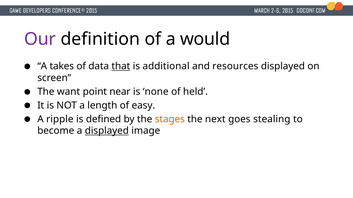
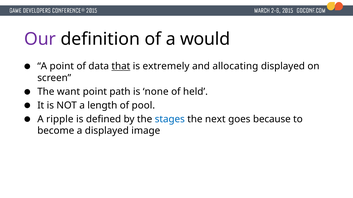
A takes: takes -> point (62, 66)
additional: additional -> extremely (166, 66)
resources: resources -> allocating (235, 66)
near: near -> path (120, 92)
easy: easy -> pool (143, 106)
stages colour: orange -> blue (170, 119)
stealing: stealing -> because (272, 119)
displayed underline: present -> none (107, 131)
